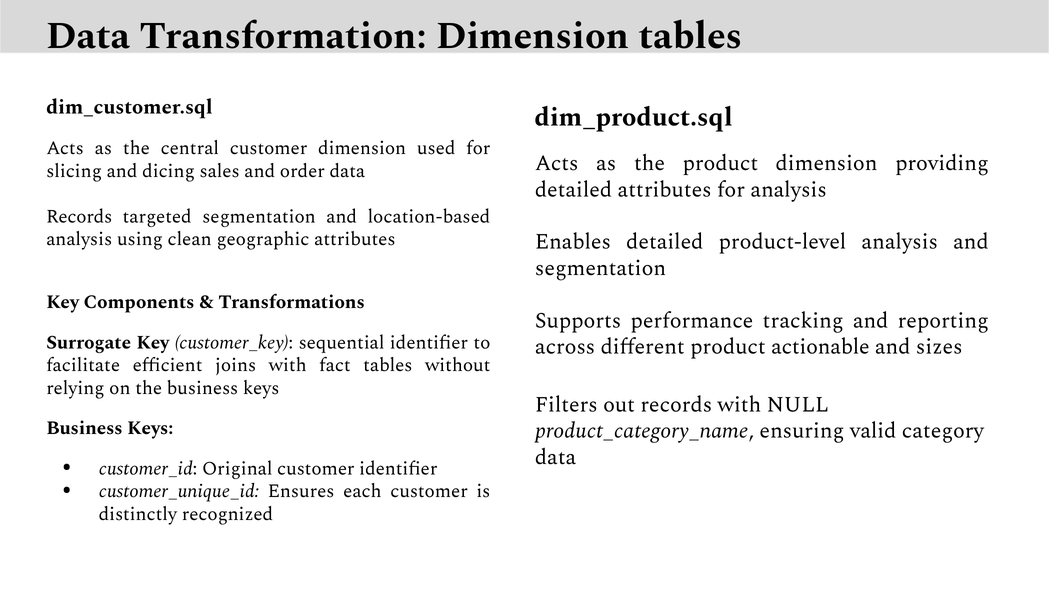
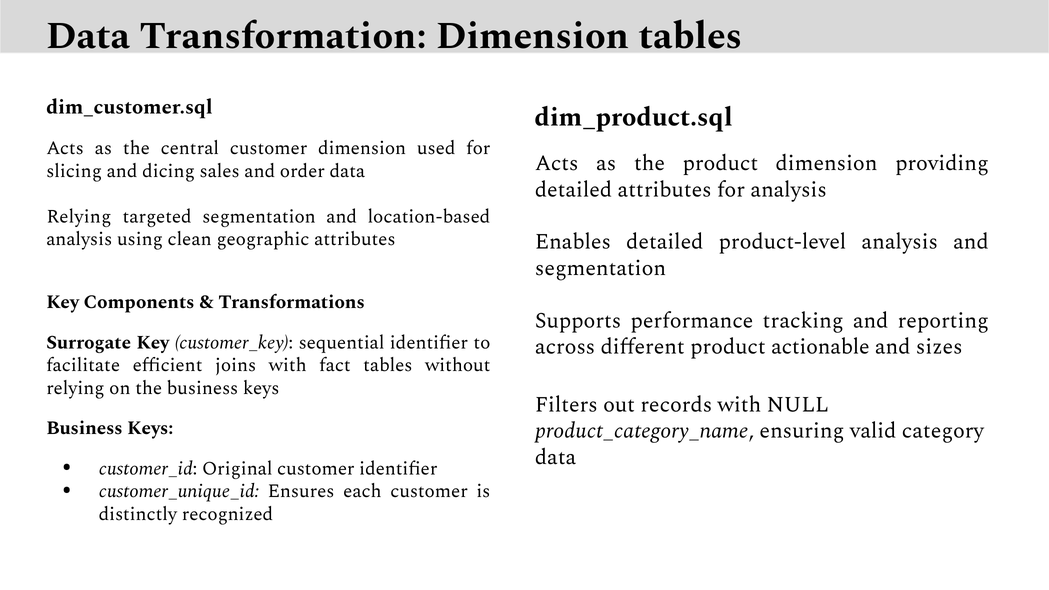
Records: Records -> Relying (79, 216)
